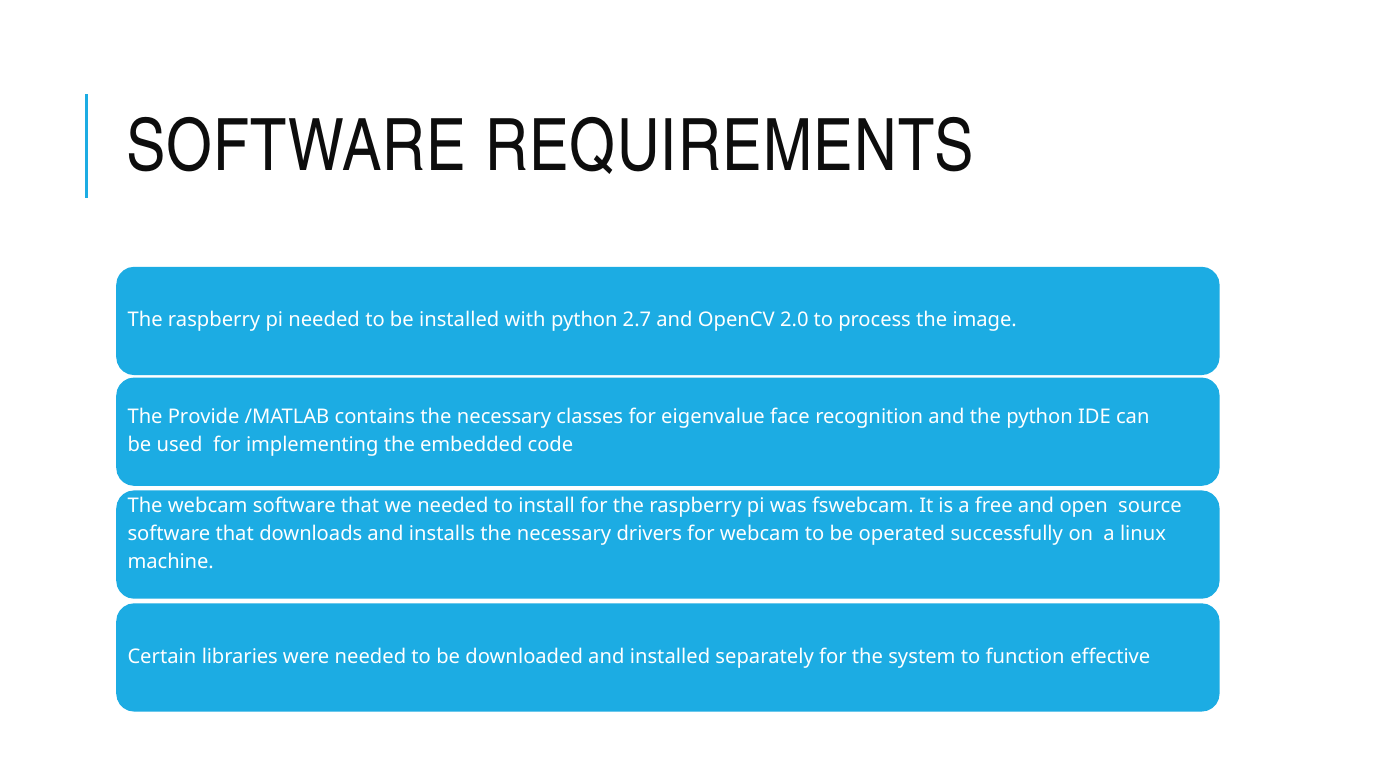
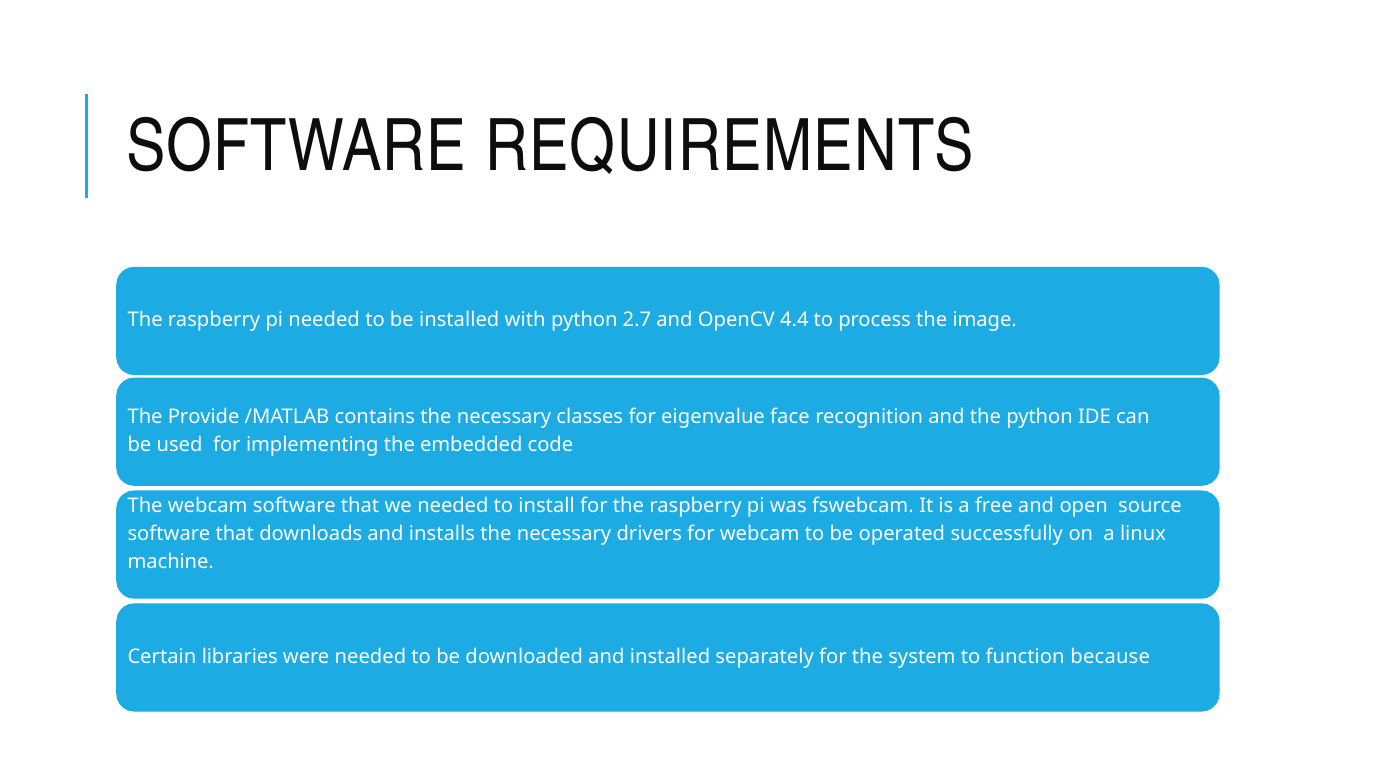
2.0: 2.0 -> 4.4 (794, 320)
effective: effective -> because (1110, 656)
